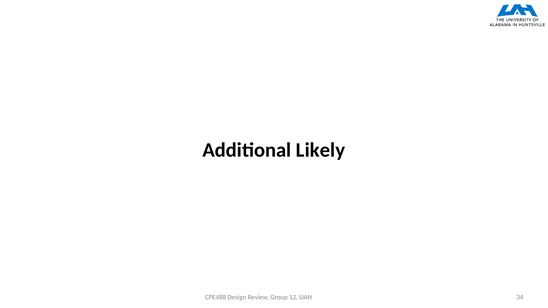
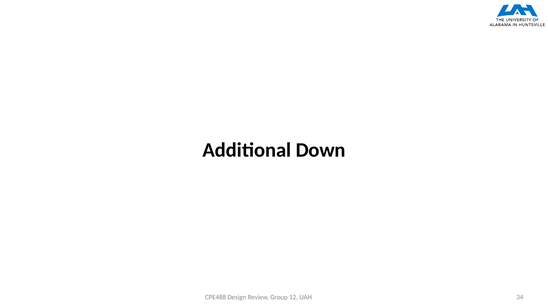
Likely: Likely -> Down (321, 150)
